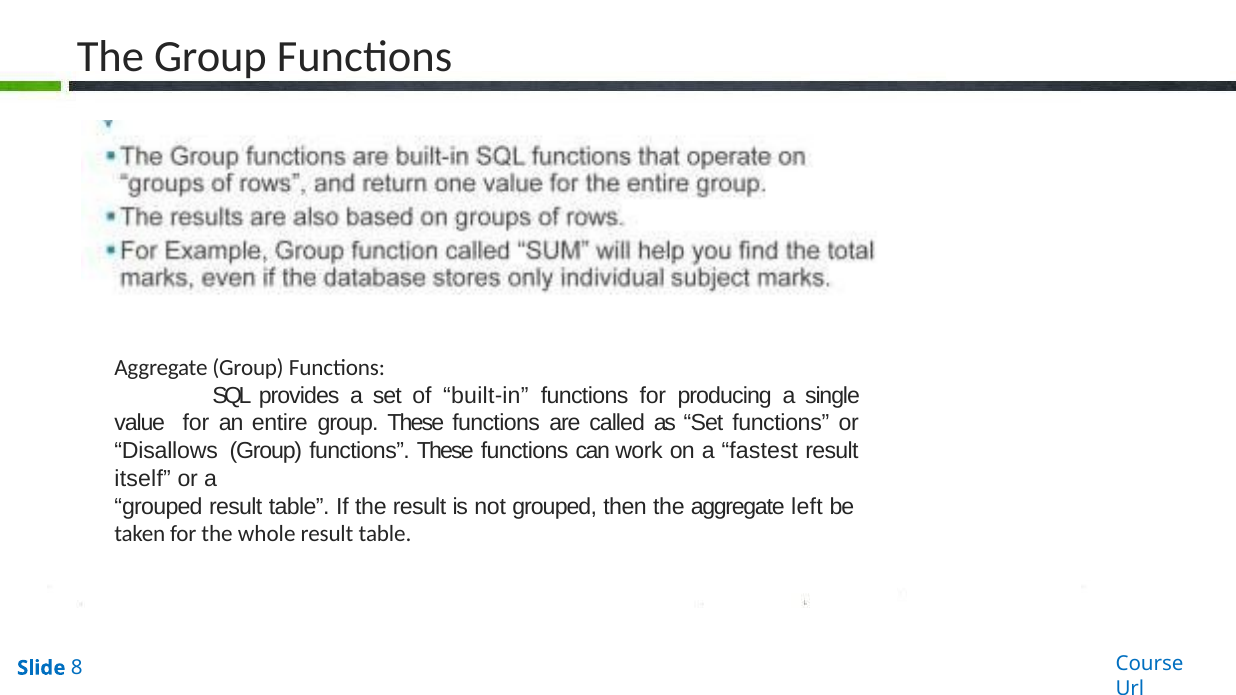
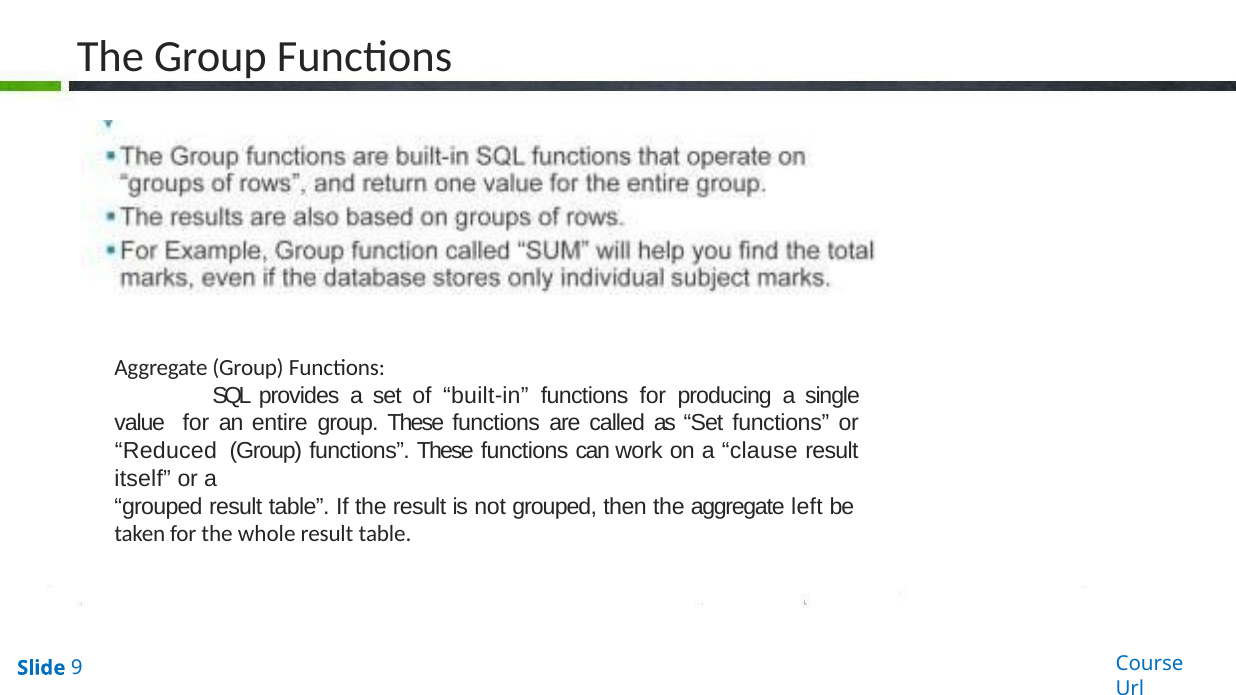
Disallows: Disallows -> Reduced (166, 451)
fastest: fastest -> clause (760, 451)
8: 8 -> 9 (77, 668)
